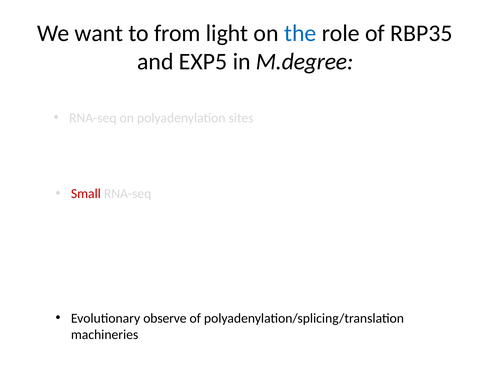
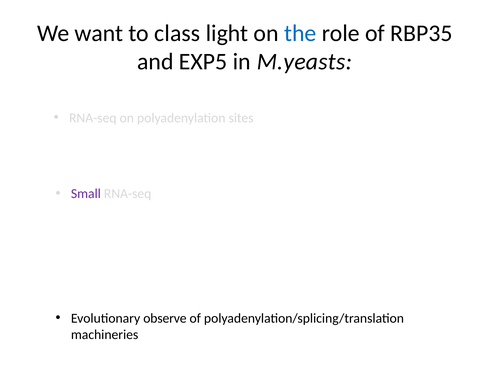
from: from -> class (177, 33)
M.degree: M.degree -> M.yeasts (304, 62)
Small colour: red -> purple (86, 193)
